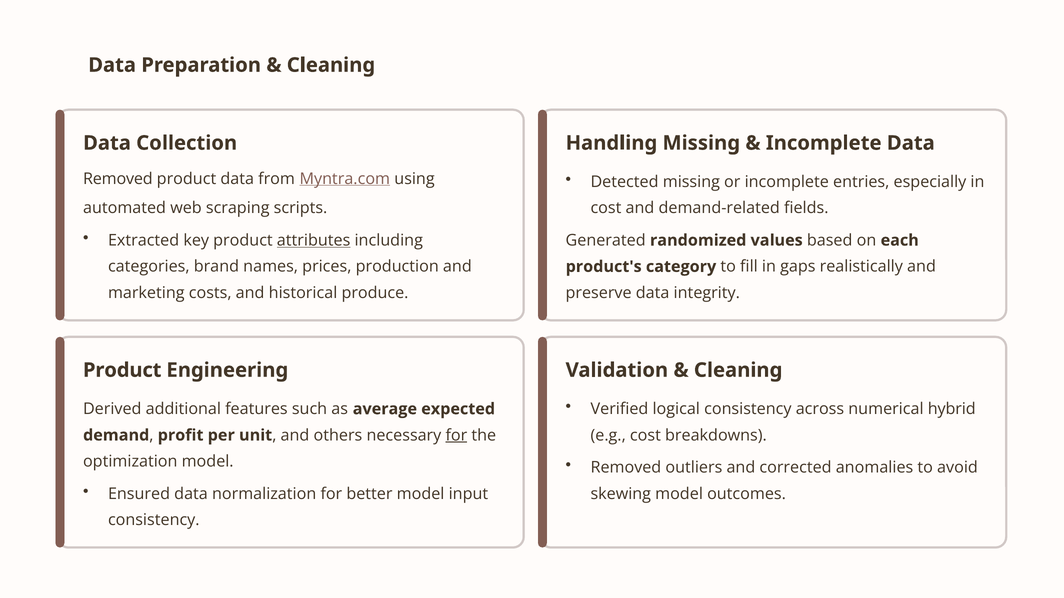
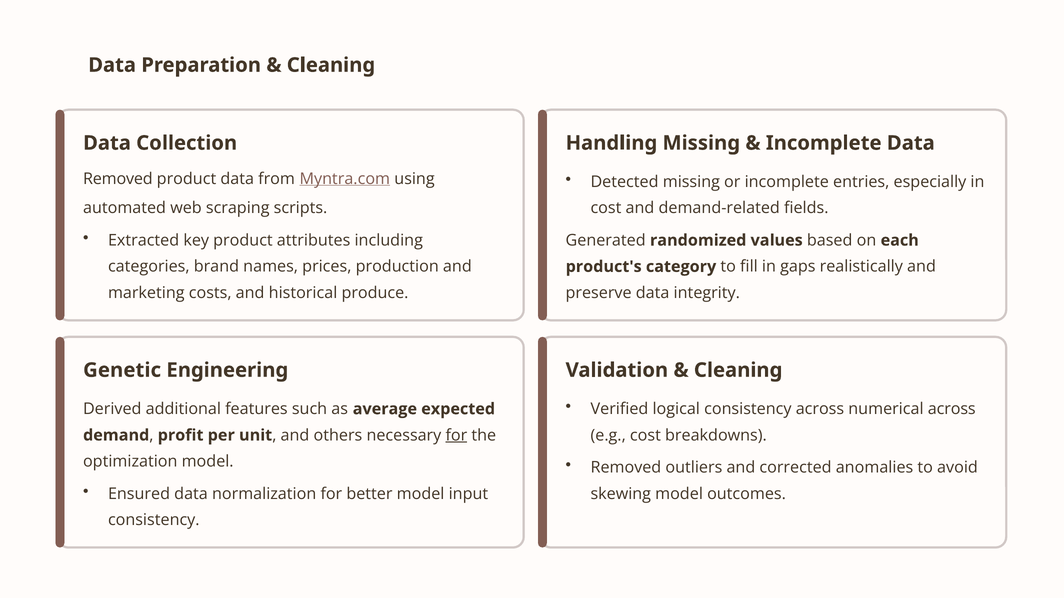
attributes underline: present -> none (314, 241)
Product: Product -> Genetic (122, 370)
numerical hybrid: hybrid -> across (952, 409)
